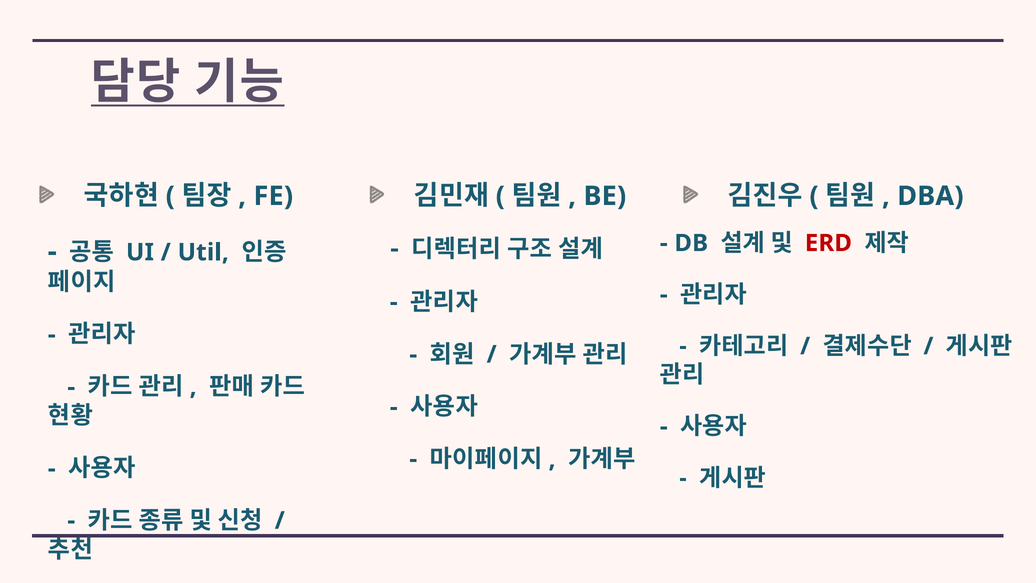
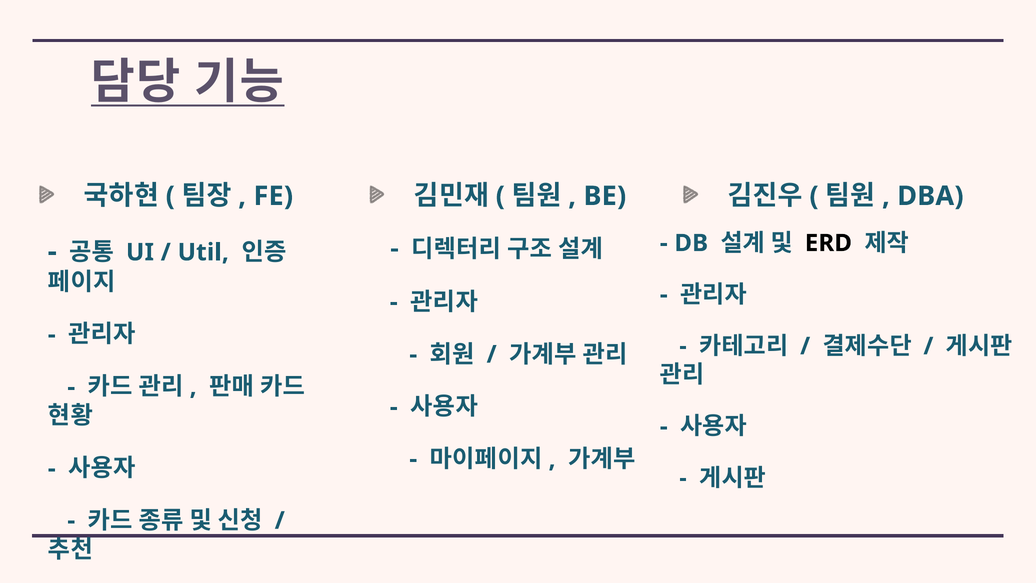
ERD colour: red -> black (828, 243)
